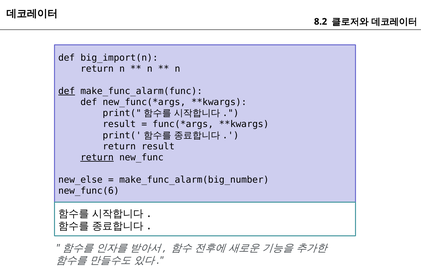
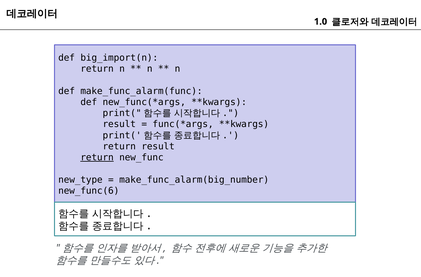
8.2: 8.2 -> 1.0 (321, 22)
def underline: present -> none (67, 91)
new_else: new_else -> new_type (80, 179)
